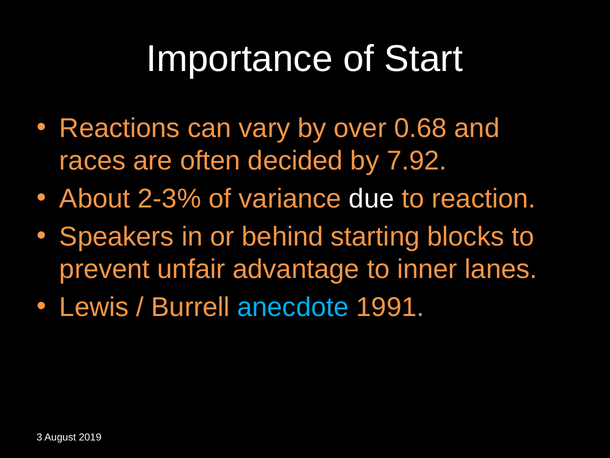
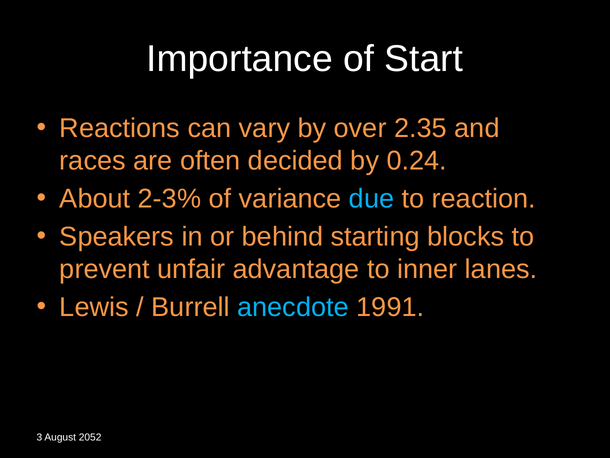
0.68: 0.68 -> 2.35 (420, 128)
7.92: 7.92 -> 0.24 (417, 161)
due colour: white -> light blue (372, 198)
2019: 2019 -> 2052 (90, 437)
